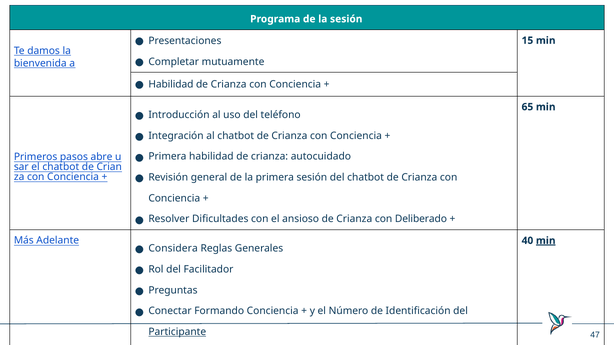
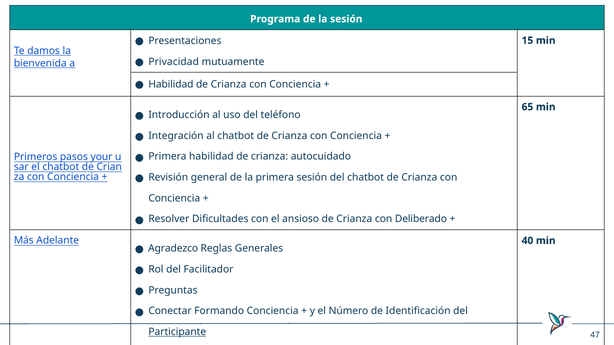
Completar: Completar -> Privacidad (174, 62)
abre: abre -> your (101, 157)
min underline: present -> none (546, 241)
Considera: Considera -> Agradezco (173, 249)
